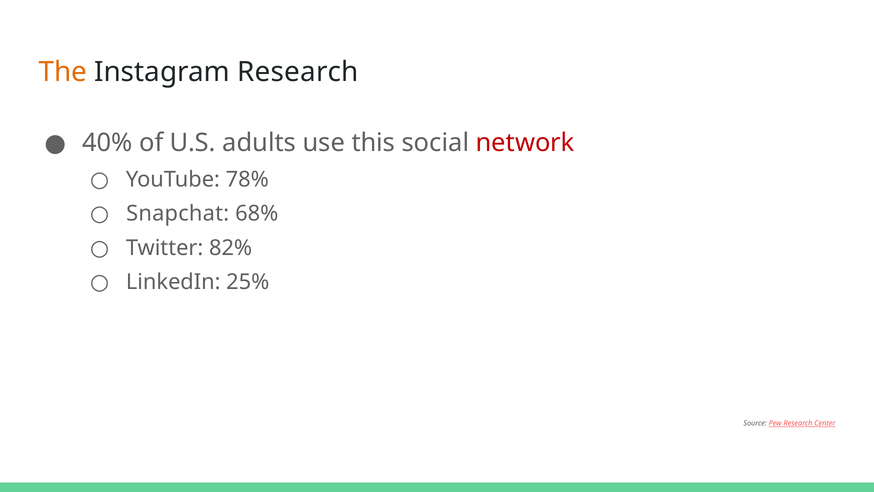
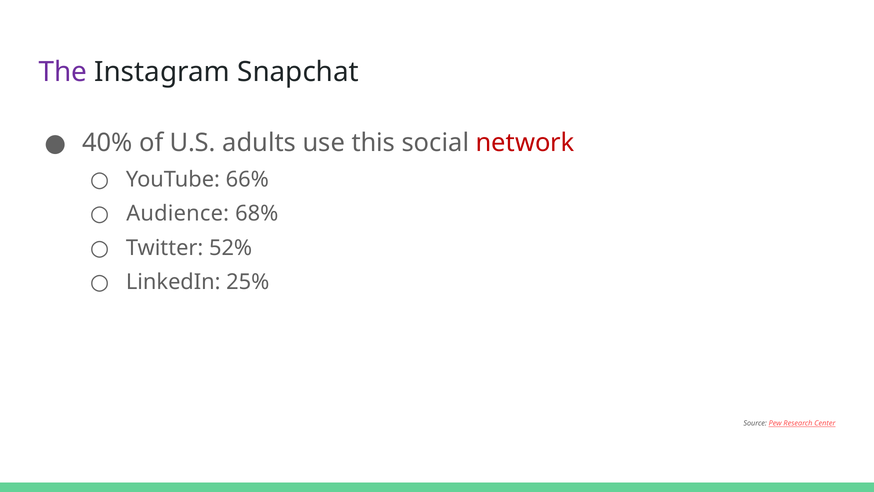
The colour: orange -> purple (63, 72)
Instagram Research: Research -> Snapchat (298, 72)
78%: 78% -> 66% (247, 179)
Snapchat: Snapchat -> Audience (178, 213)
82%: 82% -> 52% (231, 248)
